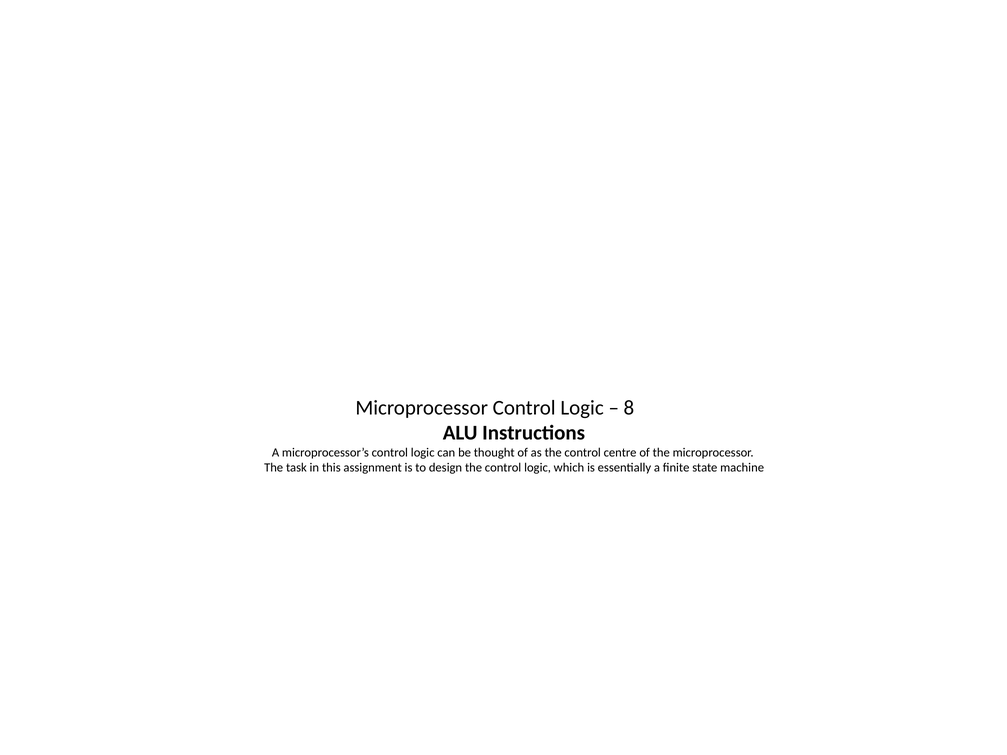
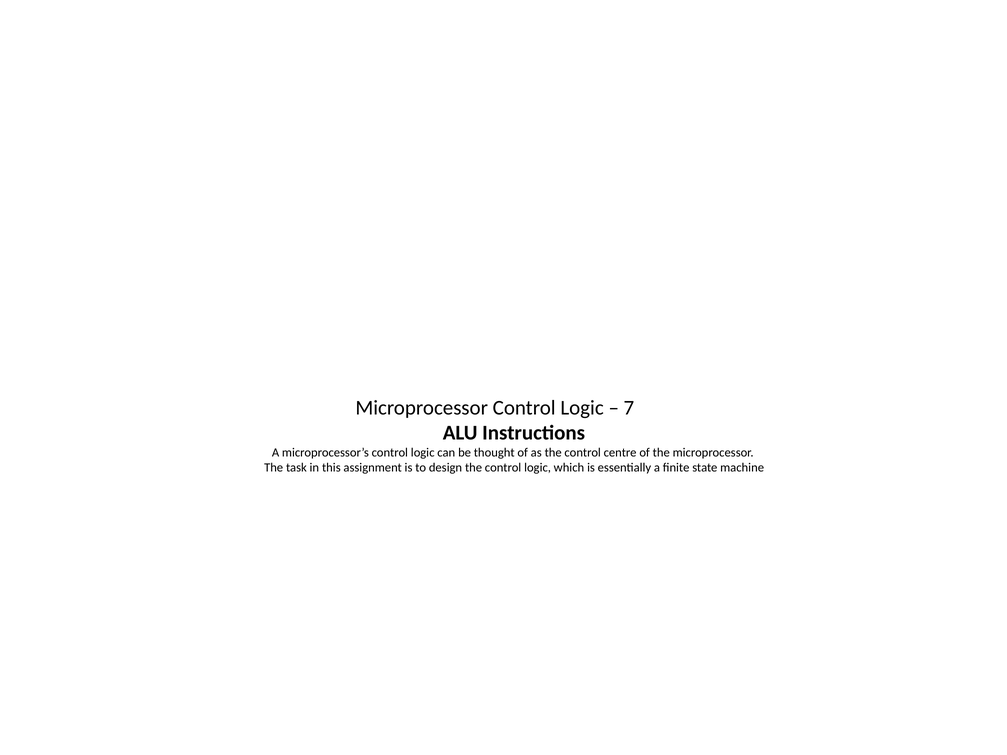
8: 8 -> 7 (629, 408)
